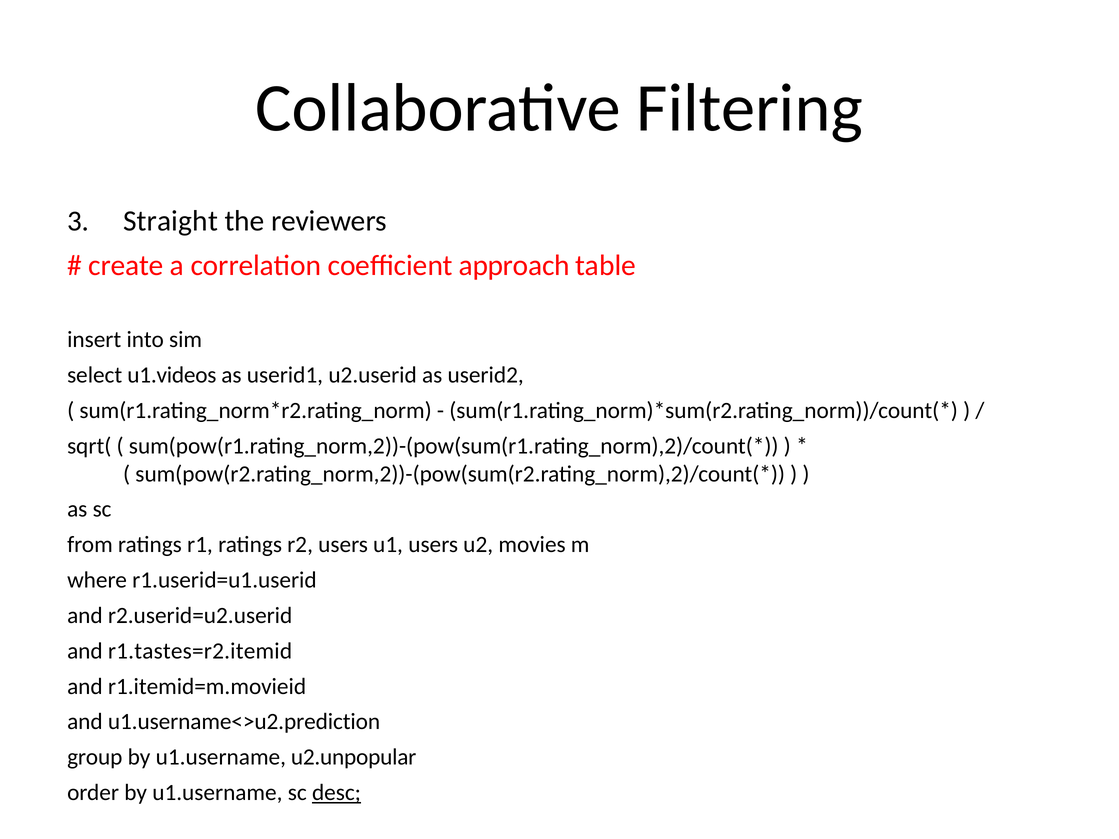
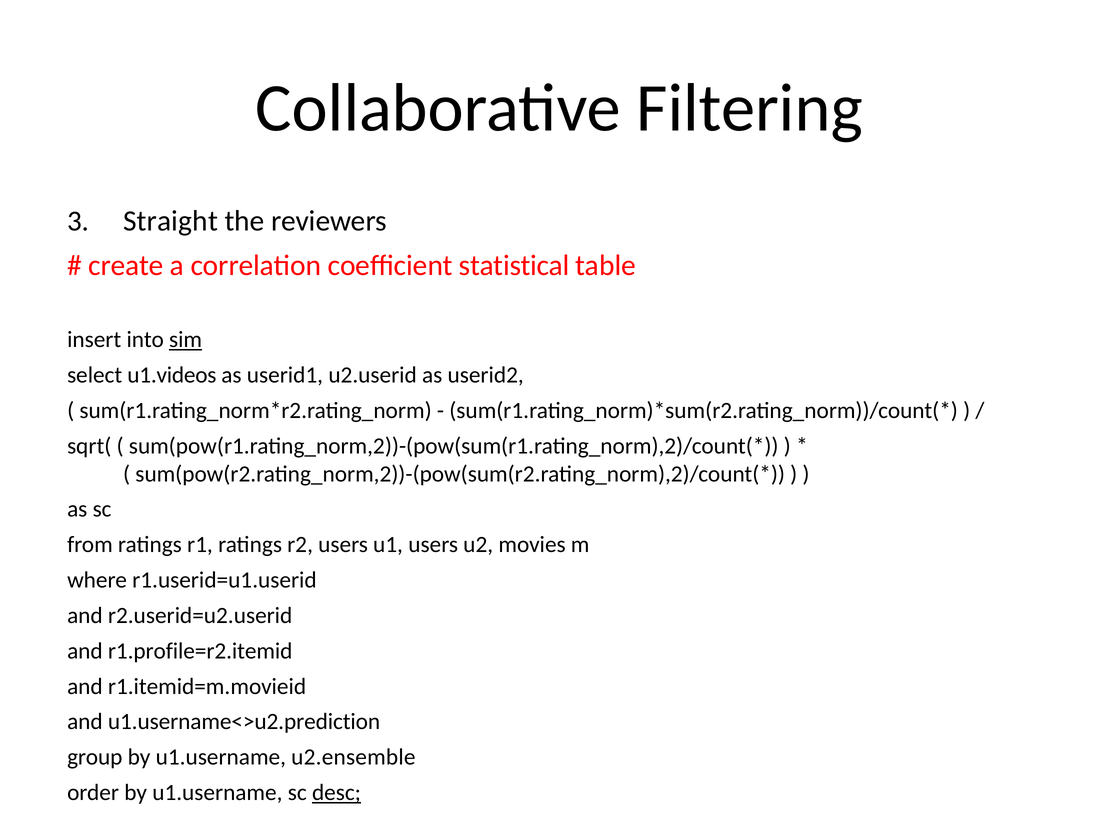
approach: approach -> statistical (514, 266)
sim underline: none -> present (186, 340)
r1.tastes=r2.itemid: r1.tastes=r2.itemid -> r1.profile=r2.itemid (200, 651)
u2.unpopular: u2.unpopular -> u2.ensemble (353, 757)
